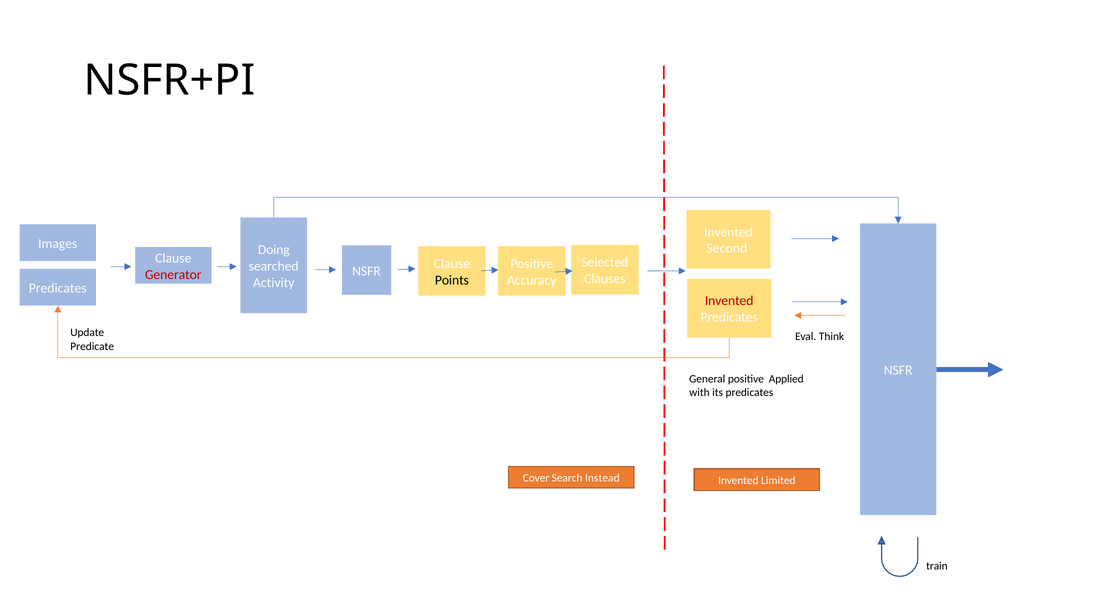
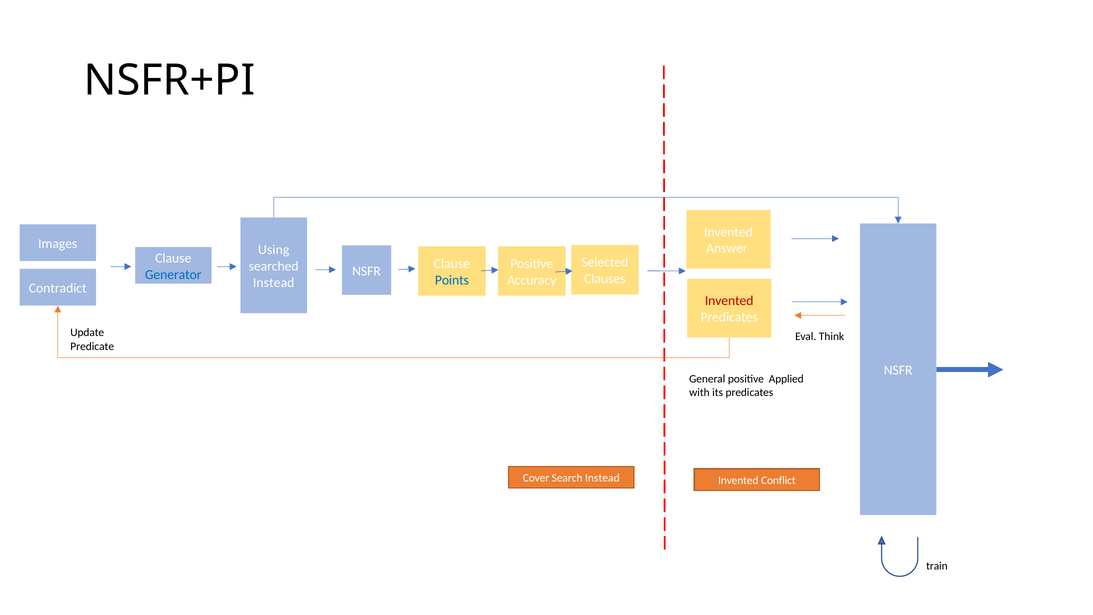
Second: Second -> Answer (727, 248)
Doing: Doing -> Using (274, 250)
Generator colour: red -> blue (173, 274)
Points colour: black -> blue (452, 280)
Activity: Activity -> Instead (274, 283)
Predicates: Predicates -> Contradict (58, 288)
Limited: Limited -> Conflict (778, 480)
